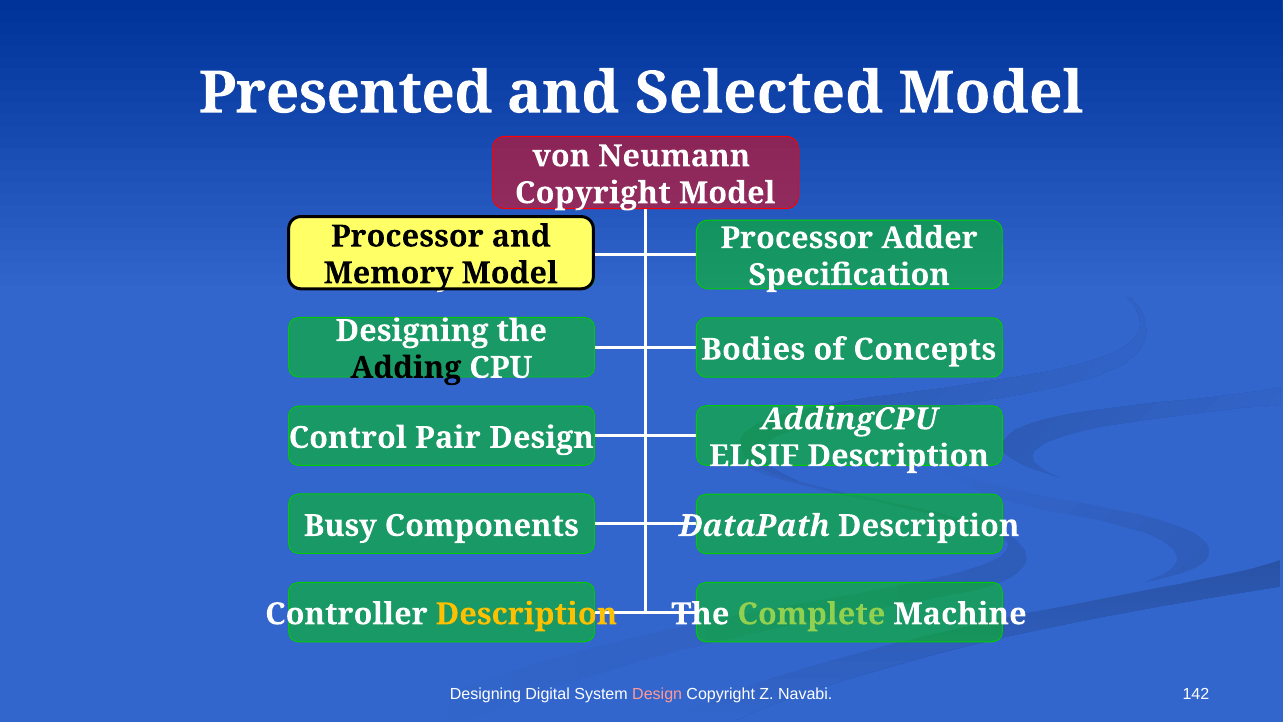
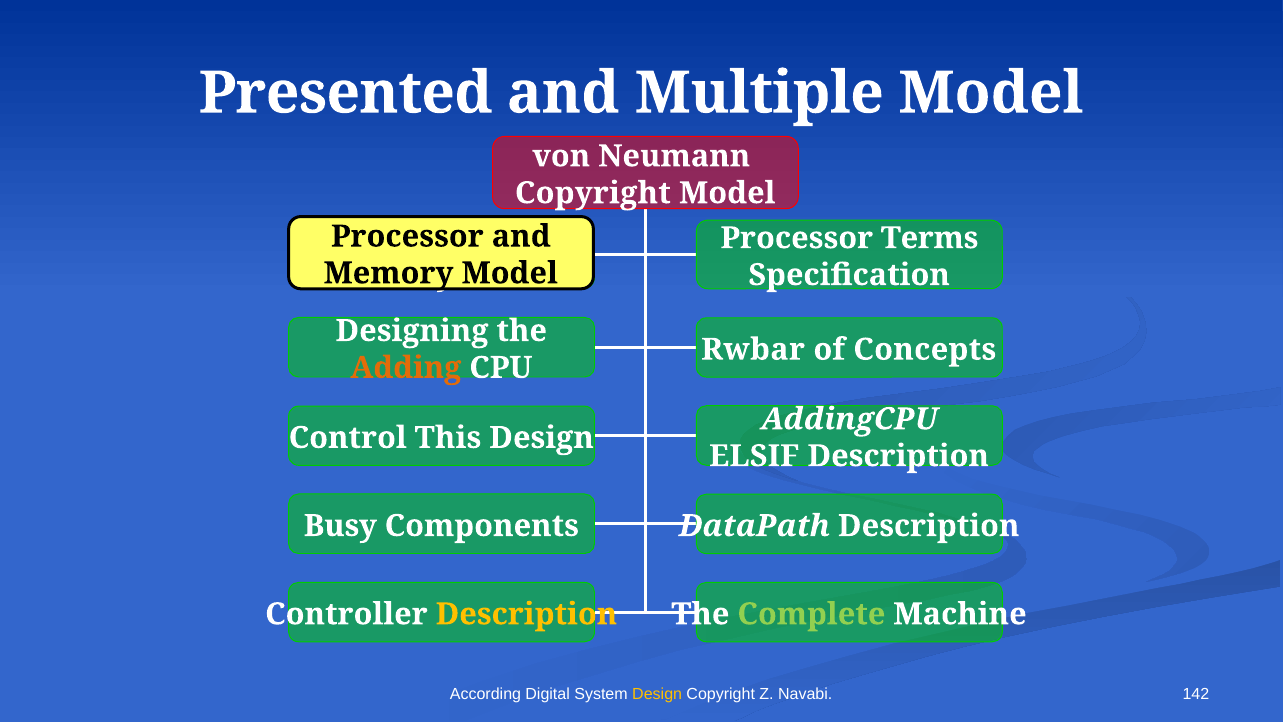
Selected: Selected -> Multiple (759, 93)
Adder: Adder -> Terms (930, 238)
Bodies: Bodies -> Rwbar (753, 349)
Adding colour: black -> orange (406, 368)
Pair: Pair -> This (448, 438)
Designing: Designing -> According (485, 694)
Design colour: pink -> yellow (657, 694)
